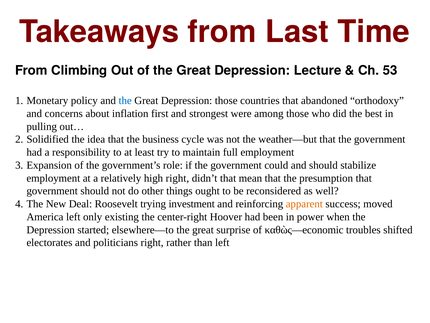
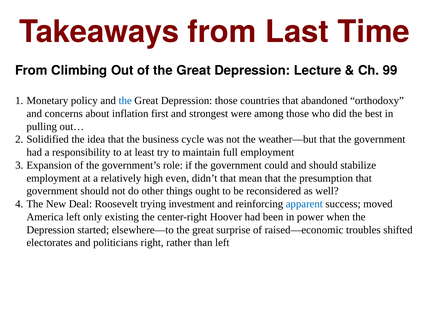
53: 53 -> 99 (390, 71)
high right: right -> even (177, 178)
apparent colour: orange -> blue (304, 204)
καθὼς—economic: καθὼς—economic -> raised—economic (304, 229)
